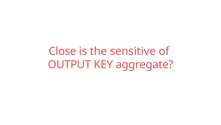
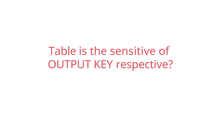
Close: Close -> Table (62, 51)
aggregate: aggregate -> respective (144, 64)
